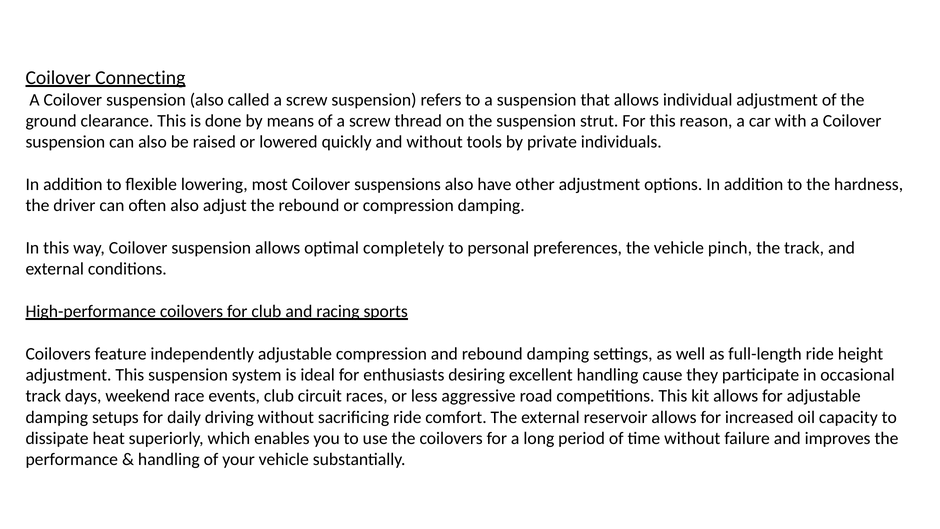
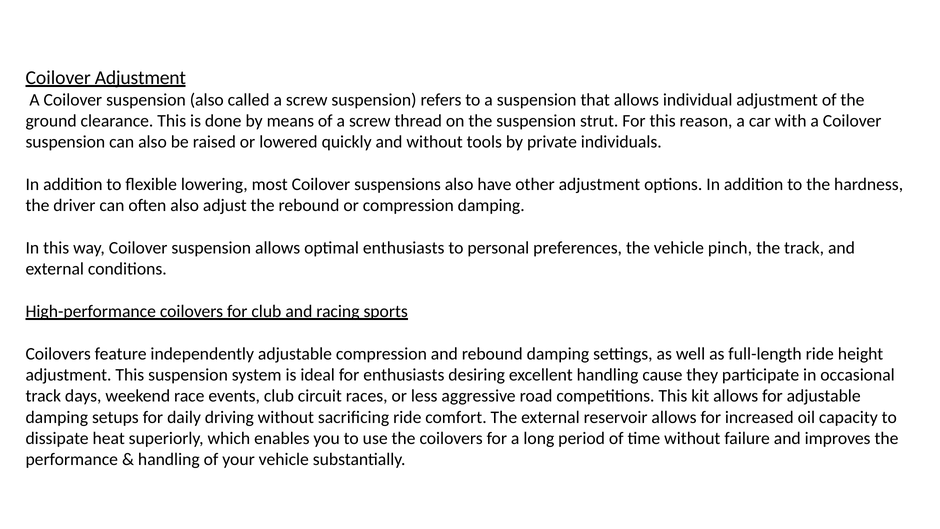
Coilover Connecting: Connecting -> Adjustment (140, 78)
optimal completely: completely -> enthusiasts (404, 248)
